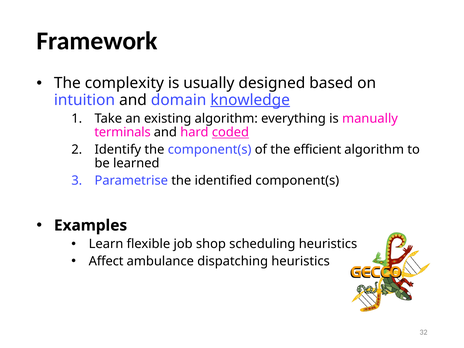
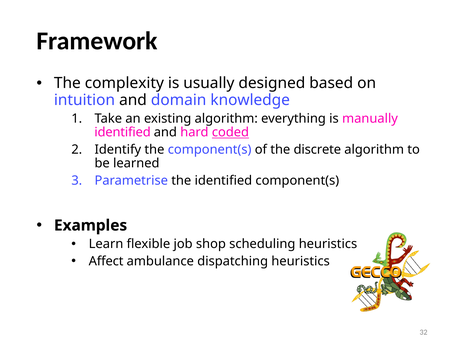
knowledge underline: present -> none (250, 100)
terminals: terminals -> identified (123, 132)
efficient: efficient -> discrete (317, 149)
